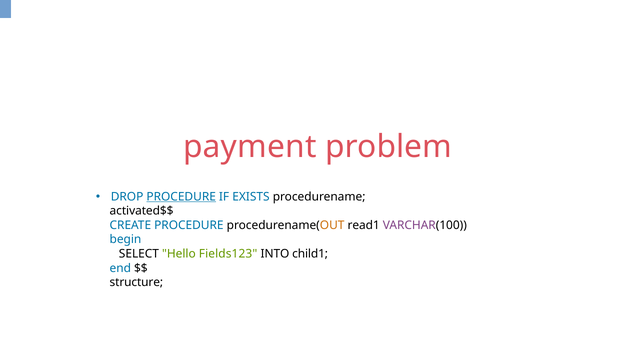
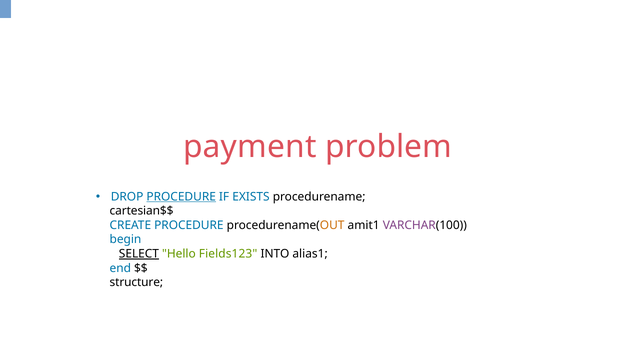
activated$$: activated$$ -> cartesian$$ (142, 211)
read1: read1 -> amit1 (364, 225)
SELECT underline: none -> present (139, 254)
child1: child1 -> alias1 (310, 254)
